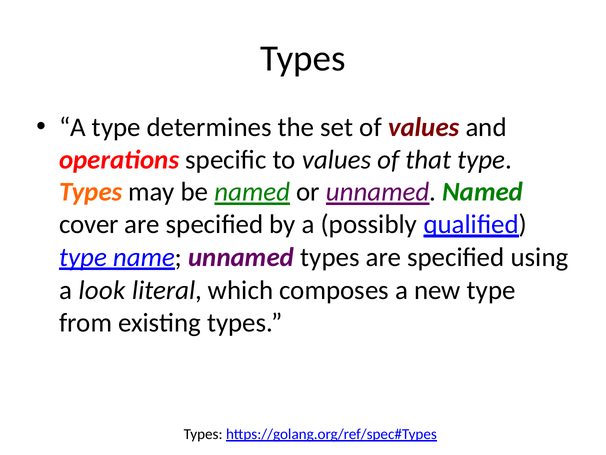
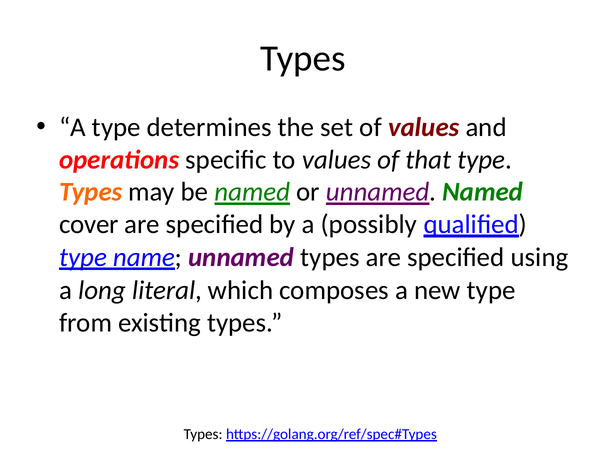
look: look -> long (102, 290)
